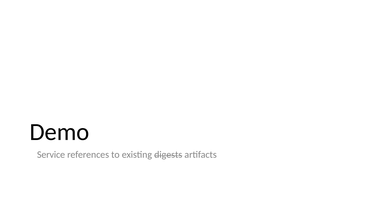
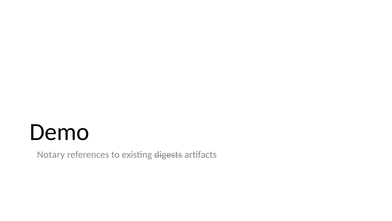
Service: Service -> Notary (51, 154)
